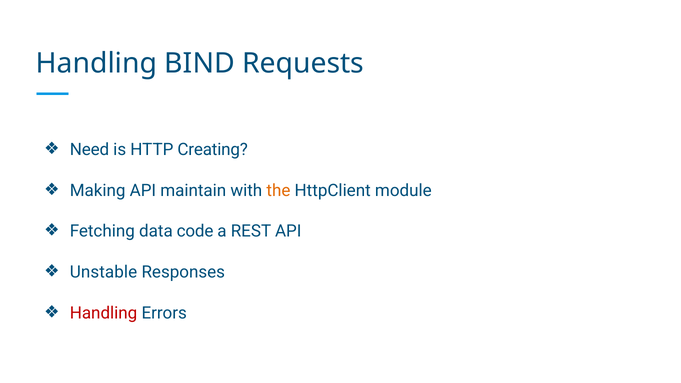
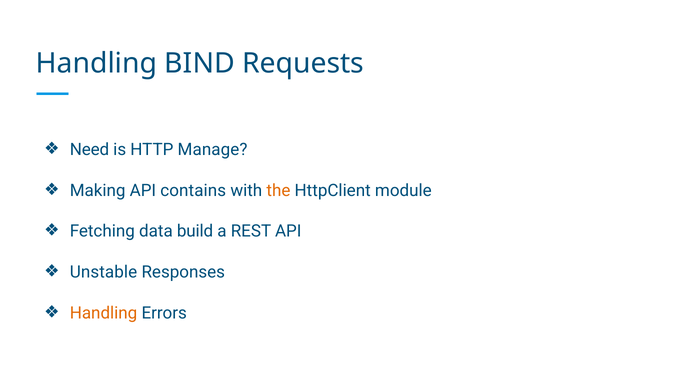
Creating: Creating -> Manage (213, 150)
maintain: maintain -> contains (193, 190)
code: code -> build (195, 231)
Handling colour: red -> orange (104, 313)
